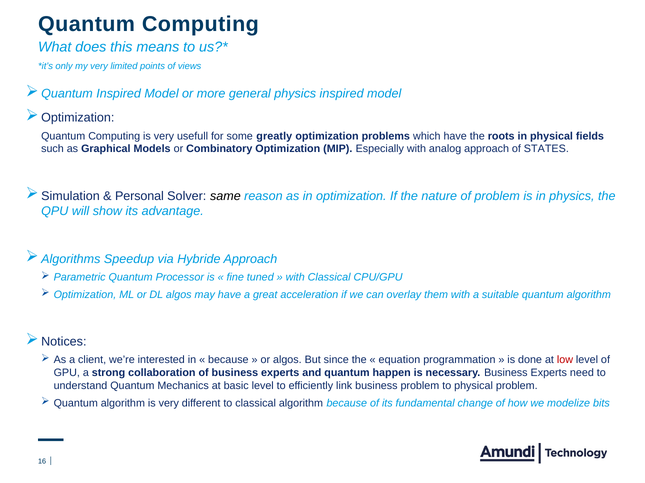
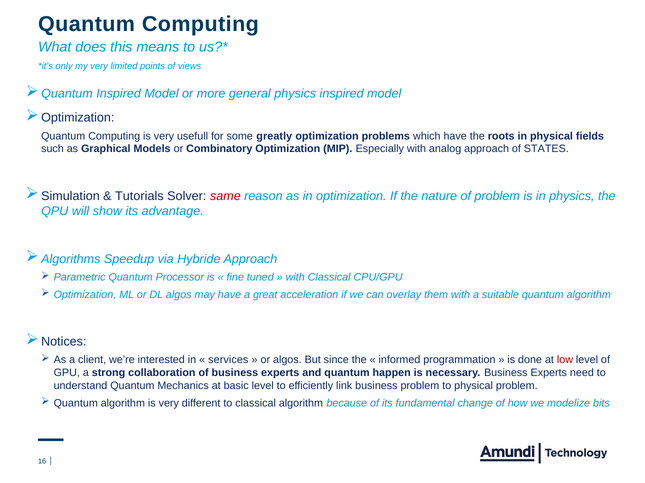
Personal: Personal -> Tutorials (139, 196)
same colour: black -> red (225, 196)
because: because -> services (228, 360)
equation: equation -> informed (399, 360)
